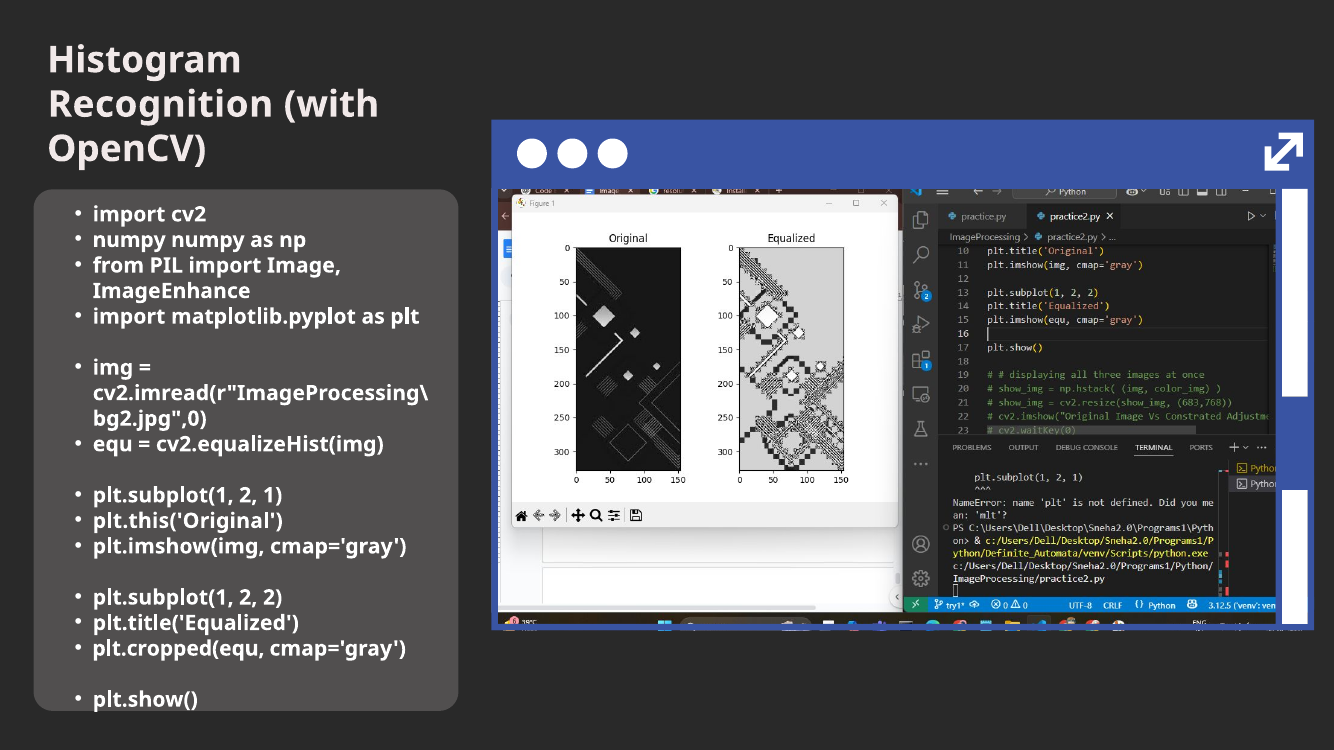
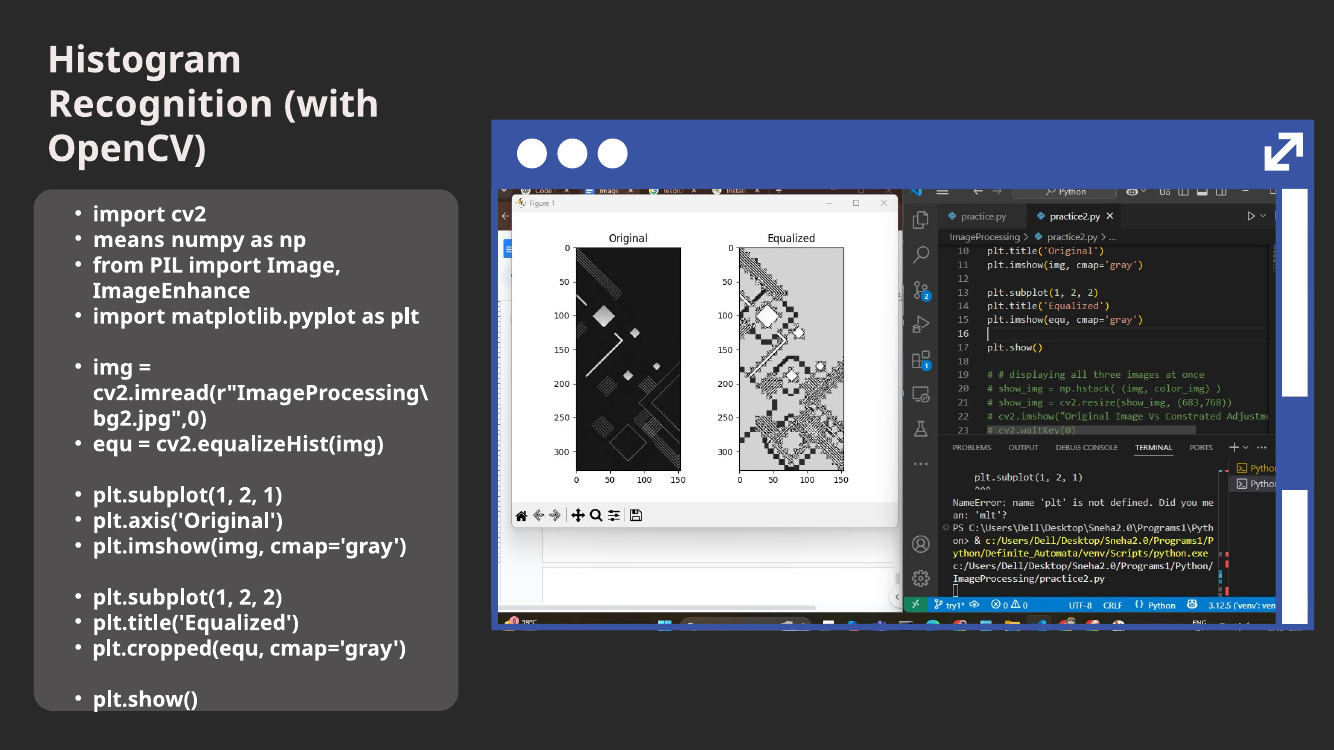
numpy: numpy -> means (129, 240)
plt.this('Original: plt.this('Original -> plt.axis('Original (188, 521)
